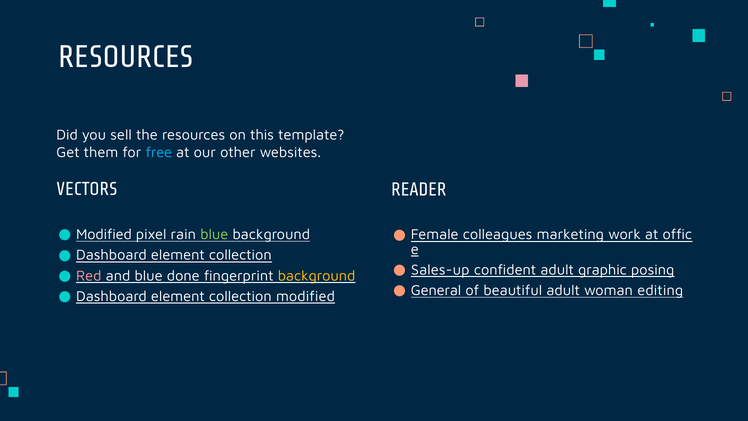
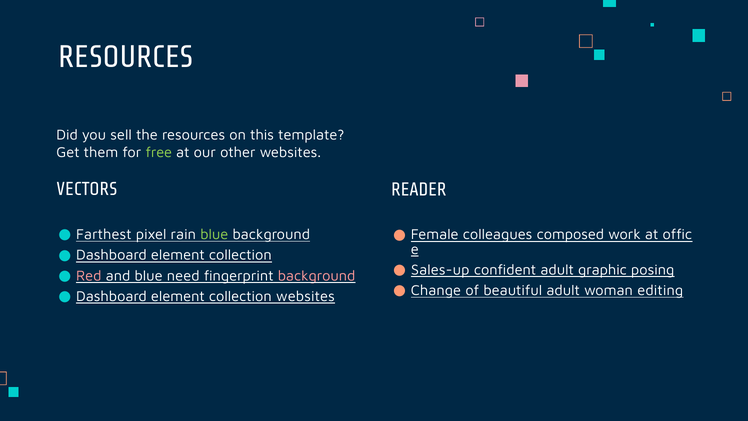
free colour: light blue -> light green (159, 152)
Modified: Modified -> Farthest (104, 234)
marketing: marketing -> composed (570, 235)
done: done -> need (183, 276)
background colour: yellow -> pink (317, 276)
General: General -> Change (436, 290)
collection modified: modified -> websites (305, 296)
